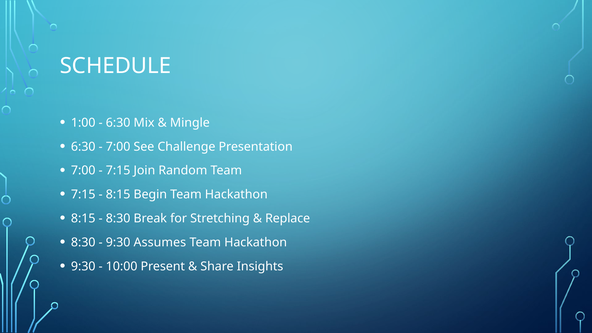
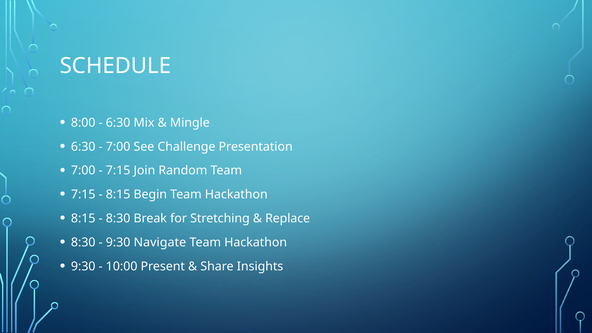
1:00: 1:00 -> 8:00 (83, 123)
Assumes: Assumes -> Navigate (160, 242)
